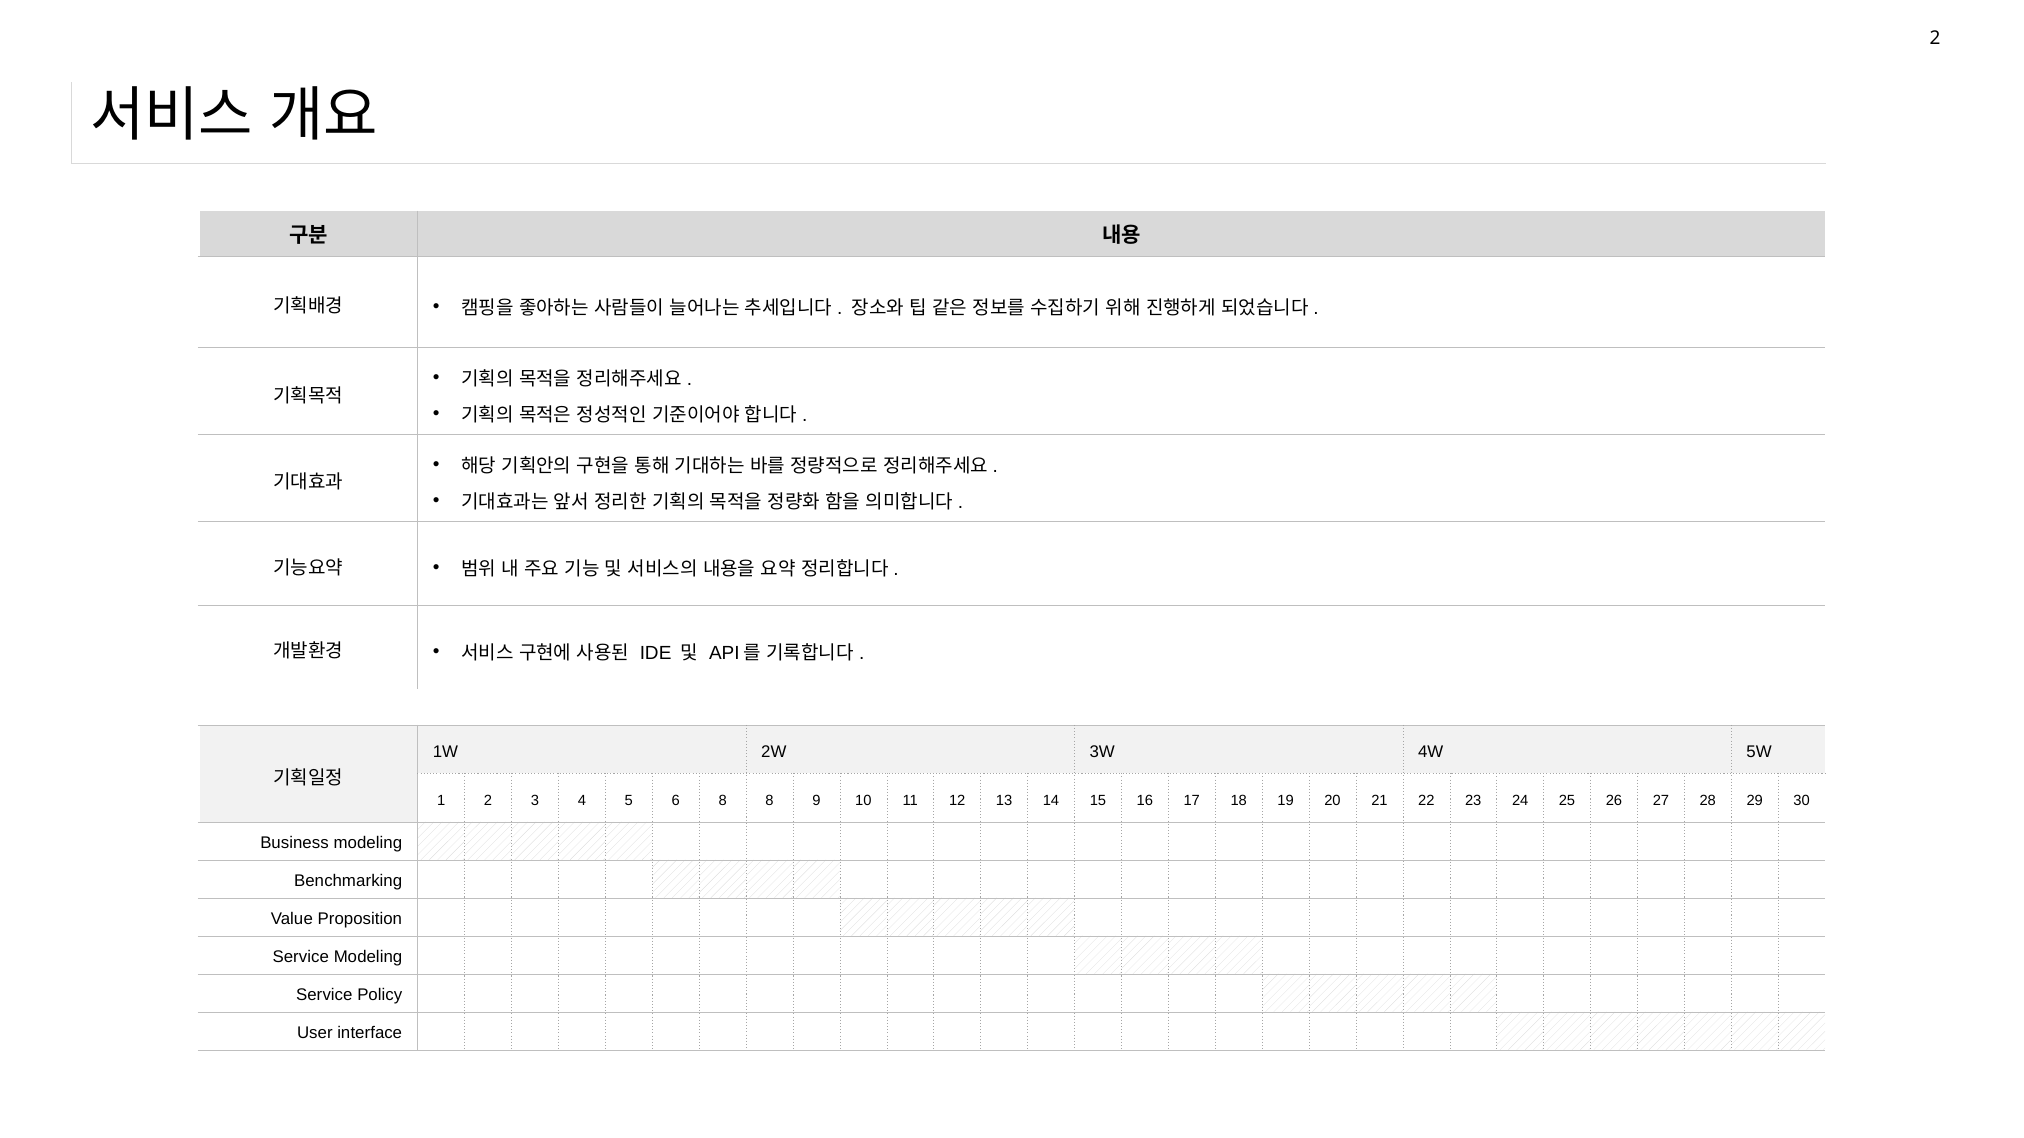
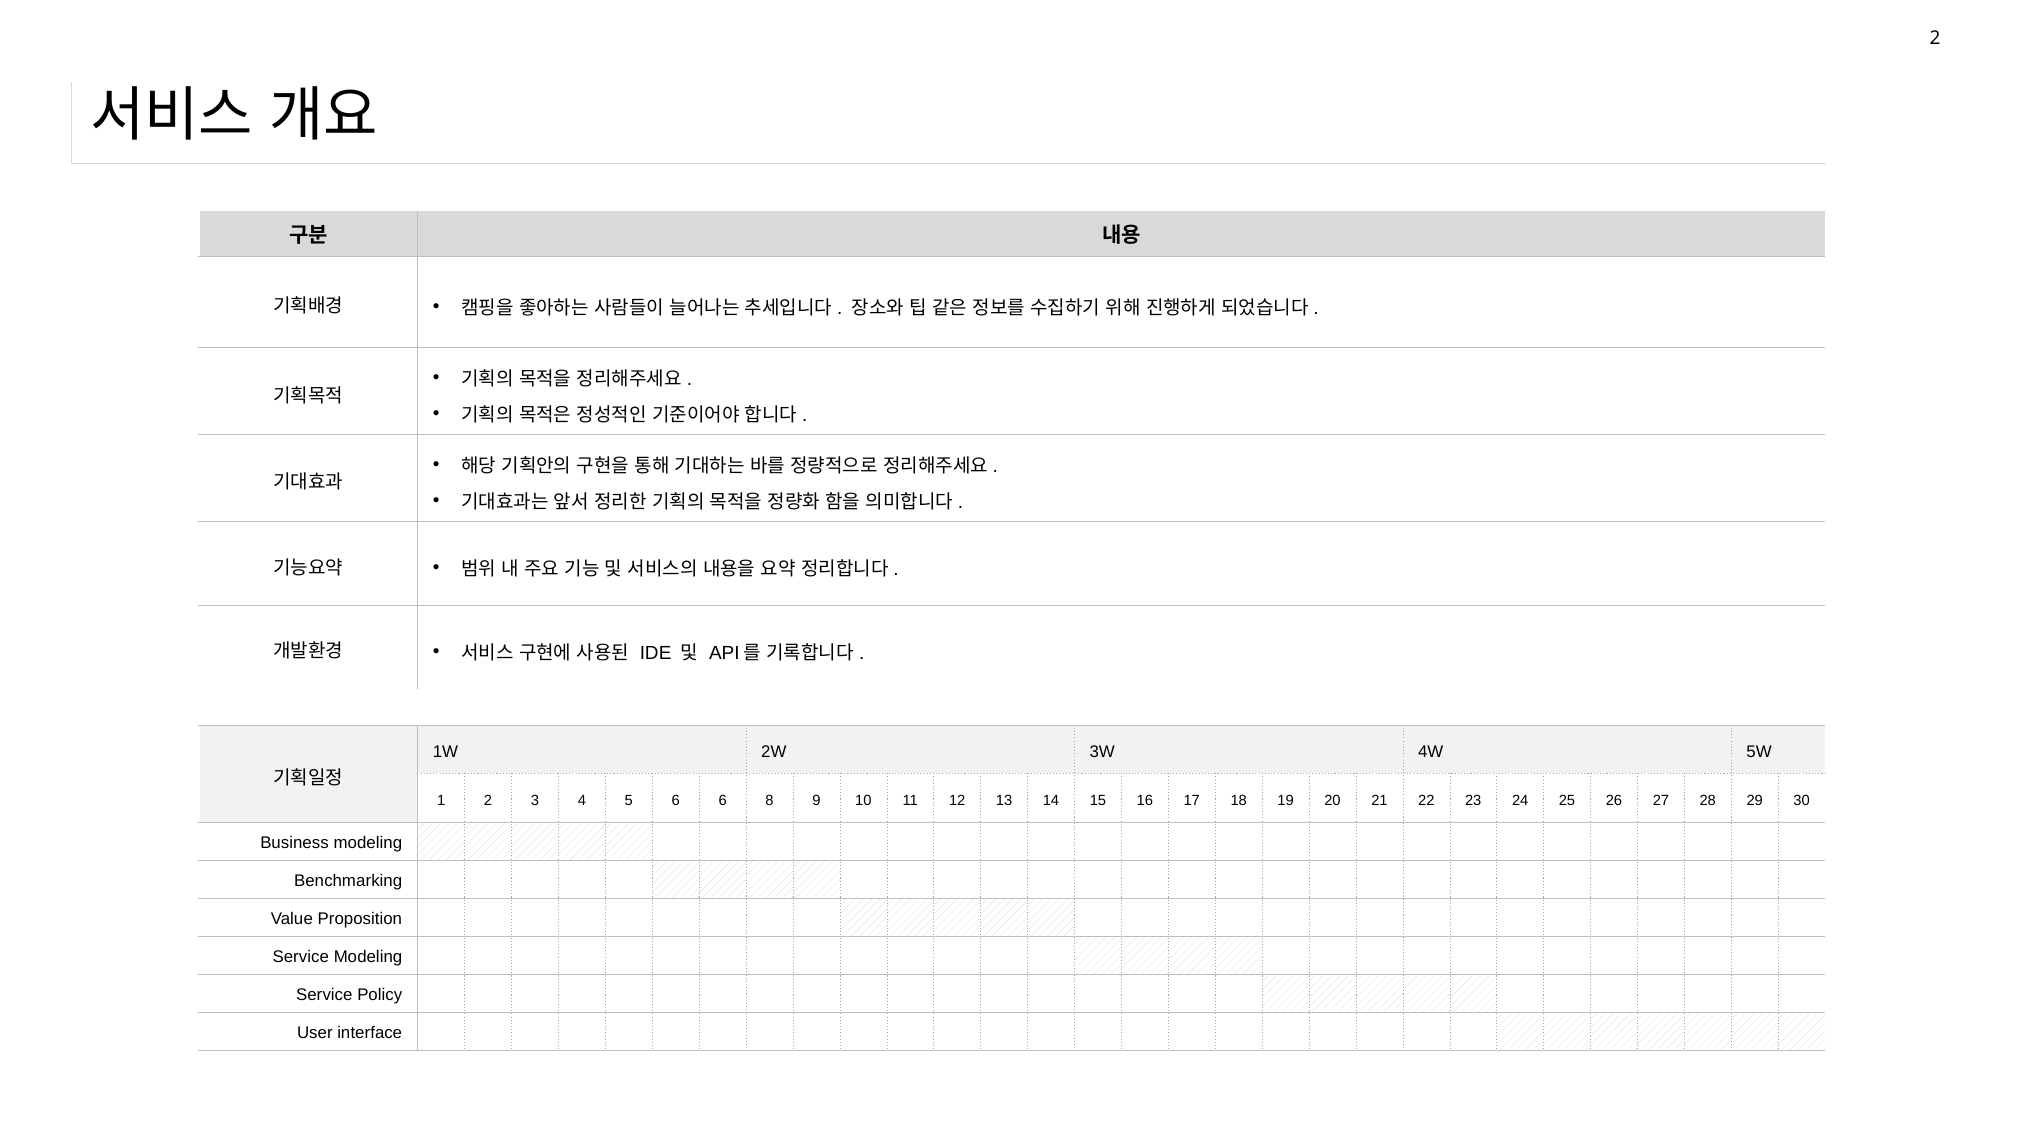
6 8: 8 -> 6 (723, 801)
